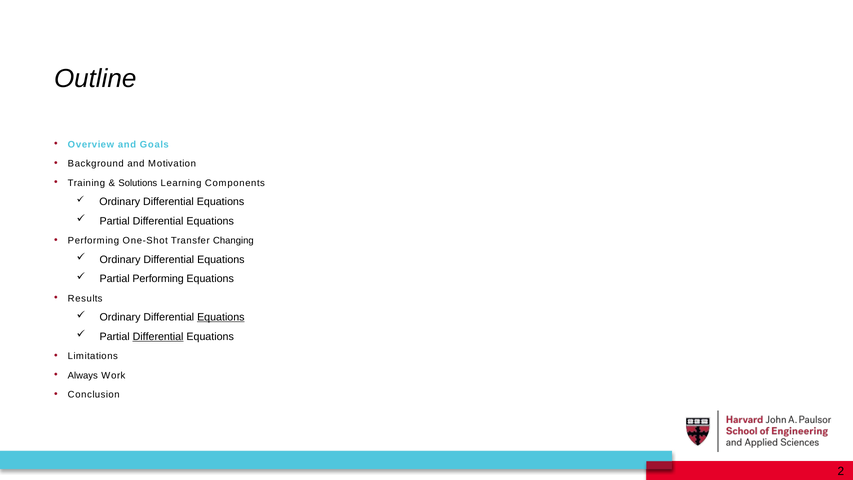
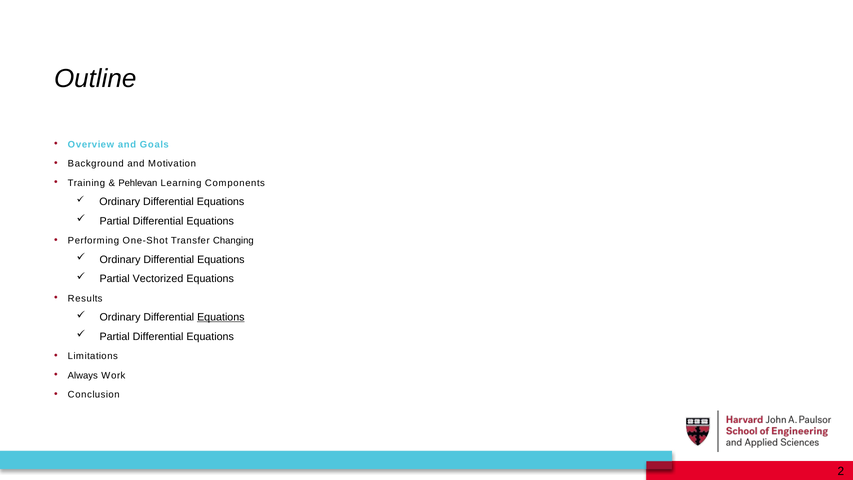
Solutions: Solutions -> Pehlevan (138, 183)
Partial Performing: Performing -> Vectorized (158, 279)
Differential underline: present -> none (158, 336)
